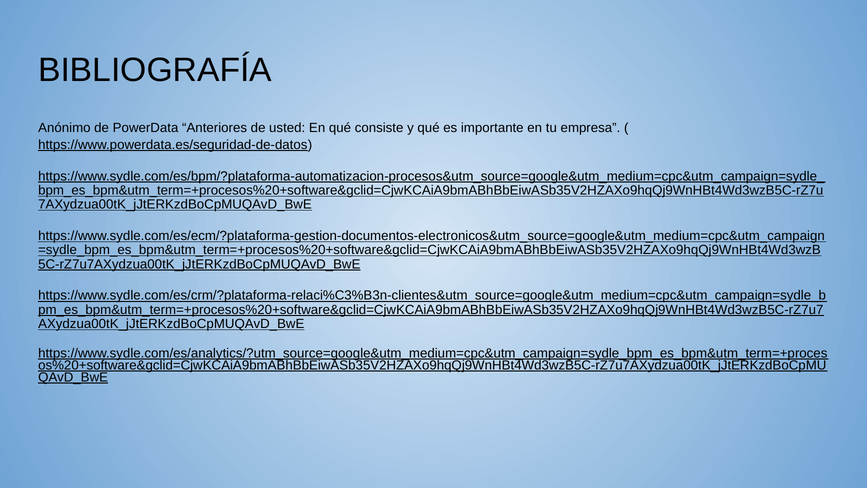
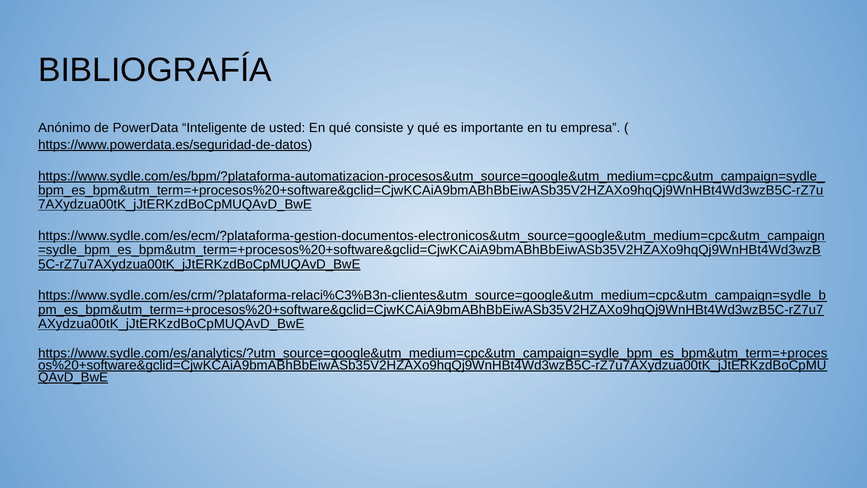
Anteriores: Anteriores -> Inteligente (215, 128)
